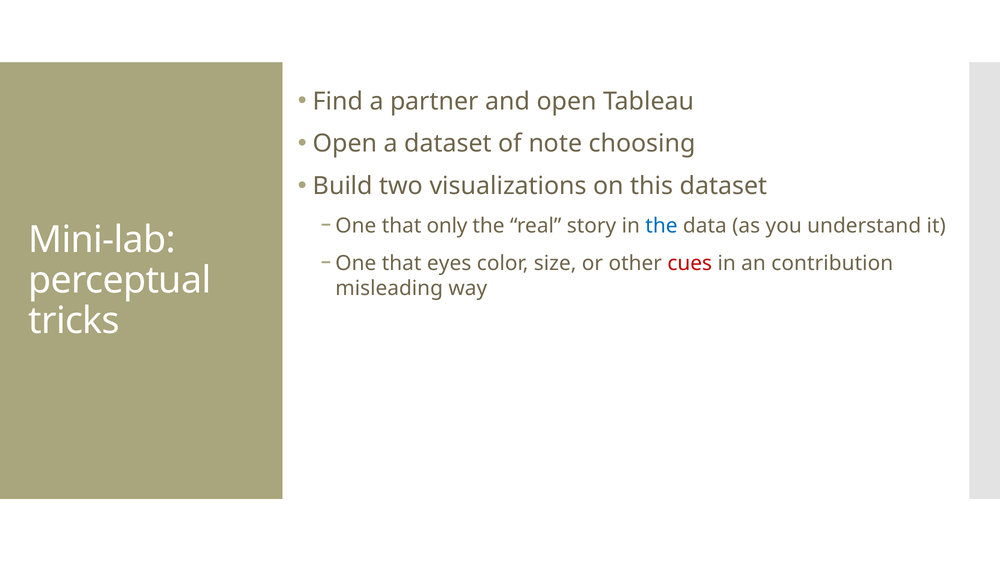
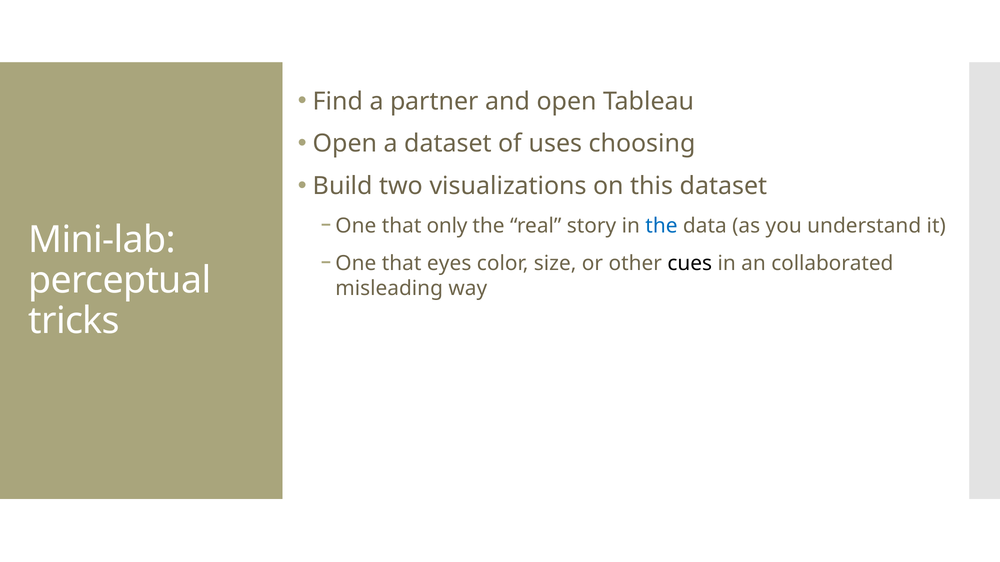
note: note -> uses (555, 144)
cues colour: red -> black (690, 264)
contribution: contribution -> collaborated (832, 264)
